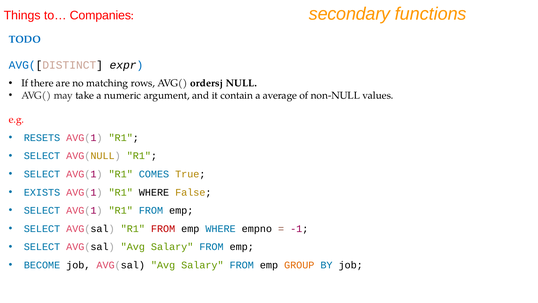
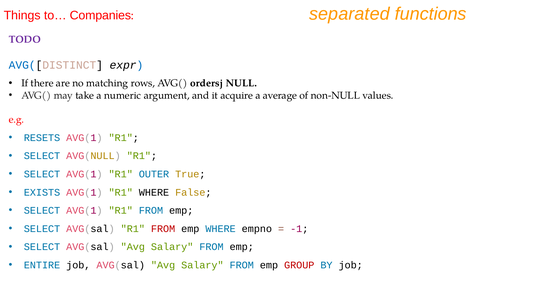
secondary: secondary -> separated (349, 14)
TODO colour: blue -> purple (25, 39)
contain: contain -> acquire (237, 95)
COMES: COMES -> OUTER (154, 174)
BECOME: BECOME -> ENTIRE (42, 265)
GROUP colour: orange -> red (299, 265)
